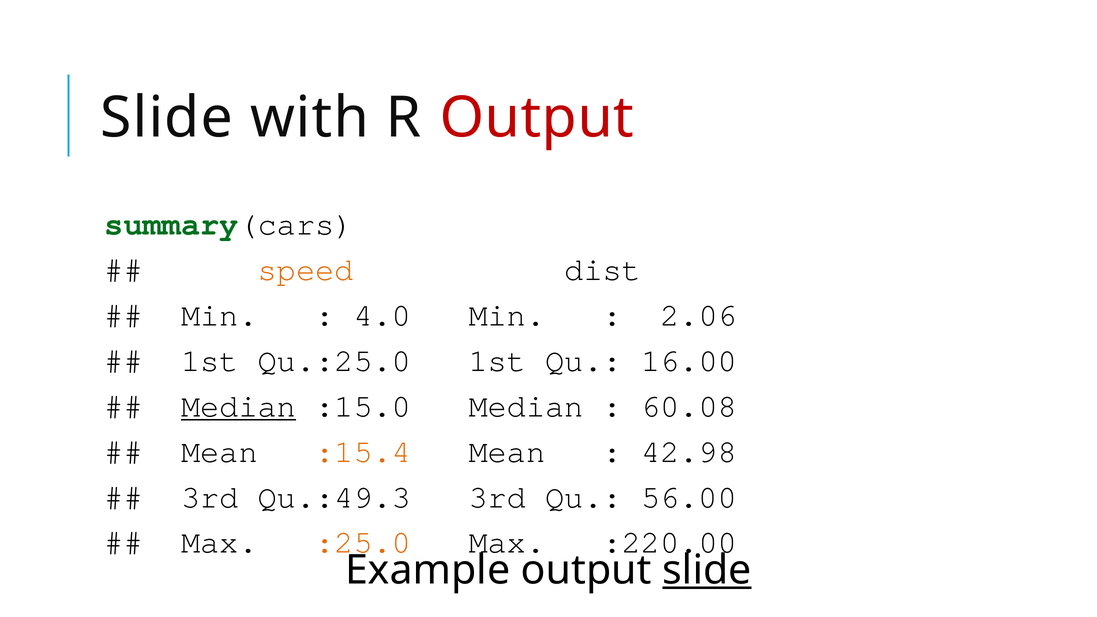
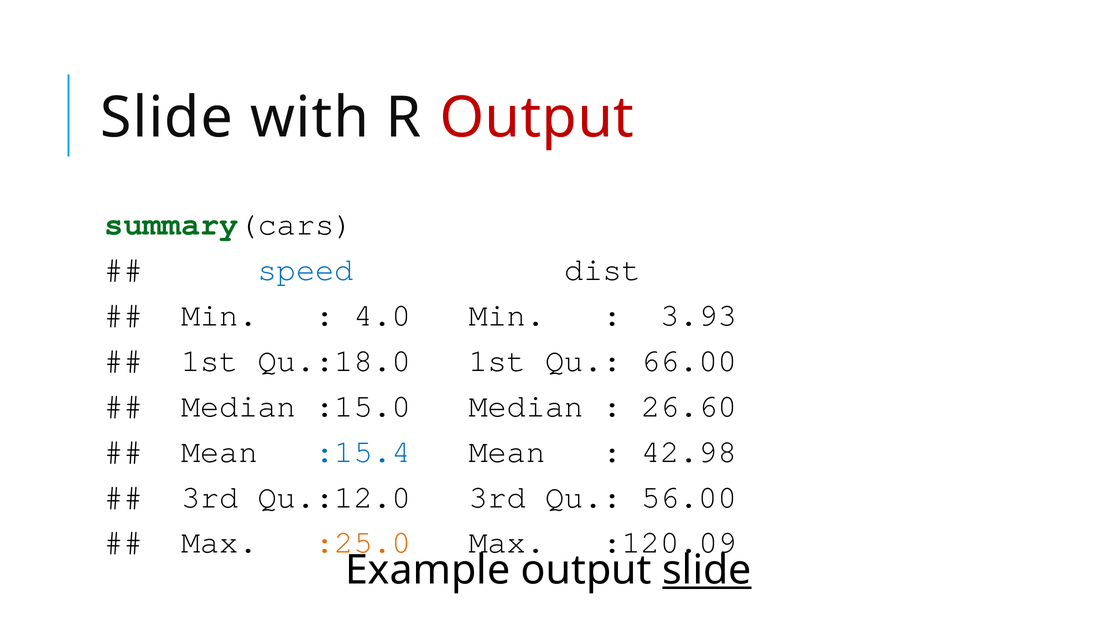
speed colour: orange -> blue (306, 270)
2.06: 2.06 -> 3.93 (699, 315)
Qu.:25.0: Qu.:25.0 -> Qu.:18.0 (334, 361)
16.00: 16.00 -> 66.00 (689, 361)
Median underline: present -> none (239, 406)
60.08: 60.08 -> 26.60 (689, 406)
:15.4 colour: orange -> blue (363, 452)
Qu.:49.3: Qu.:49.3 -> Qu.:12.0 (334, 497)
:220.00: :220.00 -> :120.09 (670, 542)
